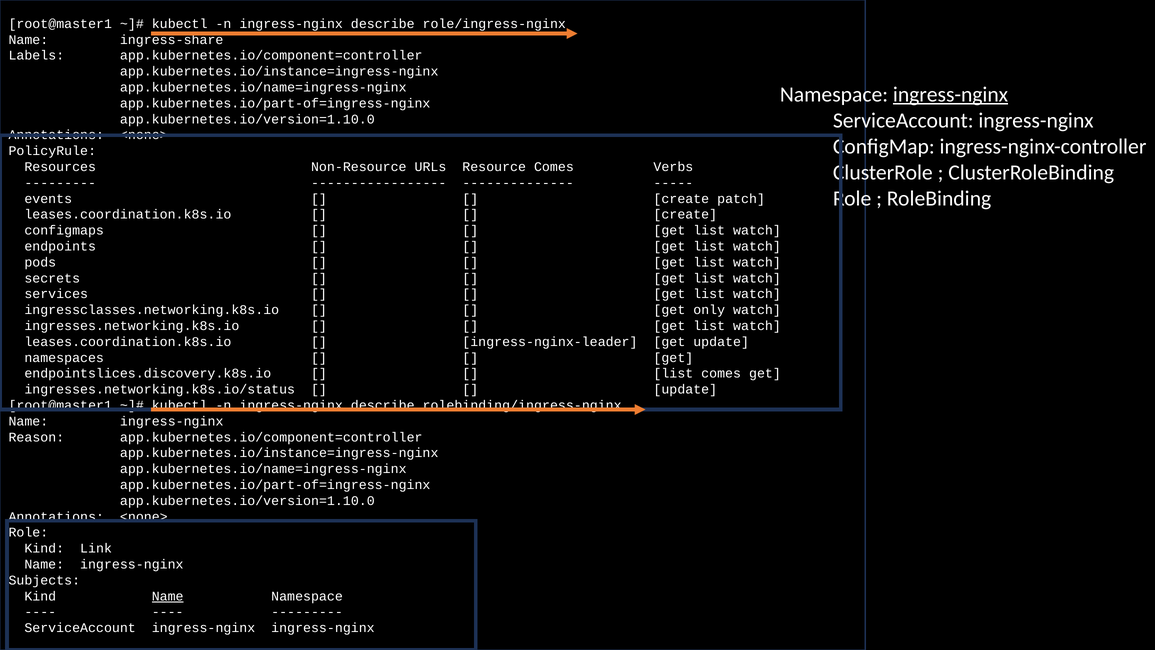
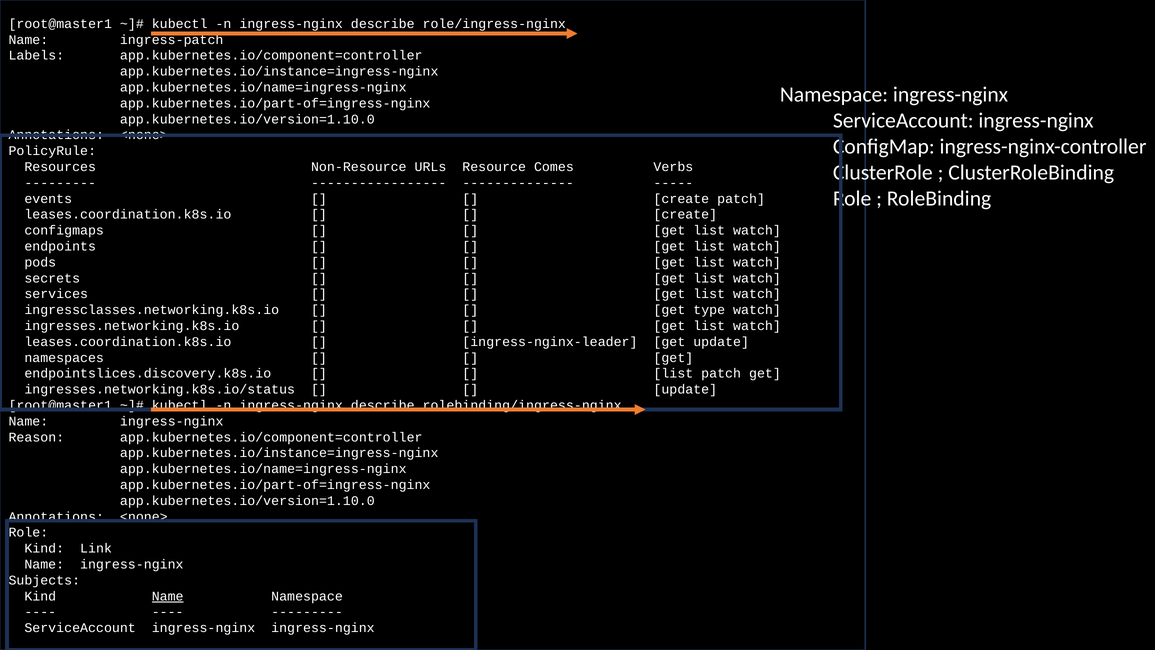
ingress-share: ingress-share -> ingress-patch (172, 40)
ingress-nginx underline: present -> none (951, 94)
only: only -> type (709, 310)
list comes: comes -> patch (721, 373)
